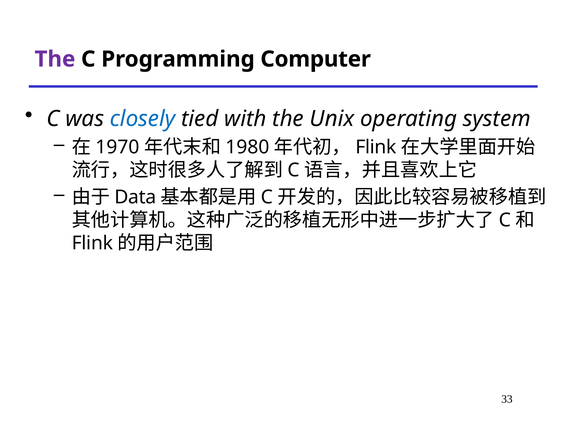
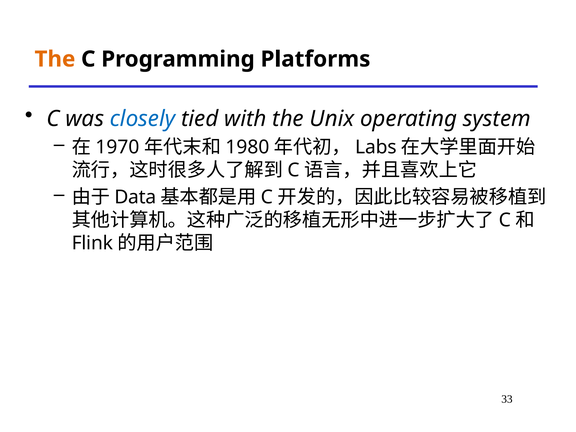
The colour: purple -> orange (55, 59)
Computer: Computer -> Platforms (315, 59)
Flink: Flink -> Labs (376, 147)
